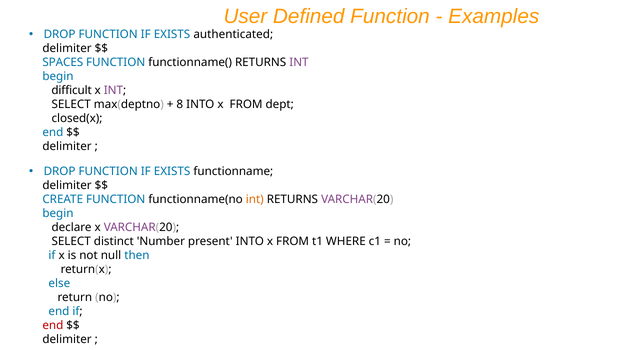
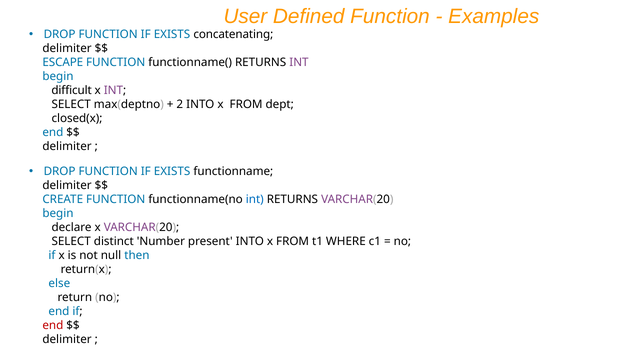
authenticated: authenticated -> concatenating (233, 34)
SPACES: SPACES -> ESCAPE (63, 62)
8: 8 -> 2 (180, 104)
int colour: orange -> blue (255, 200)
